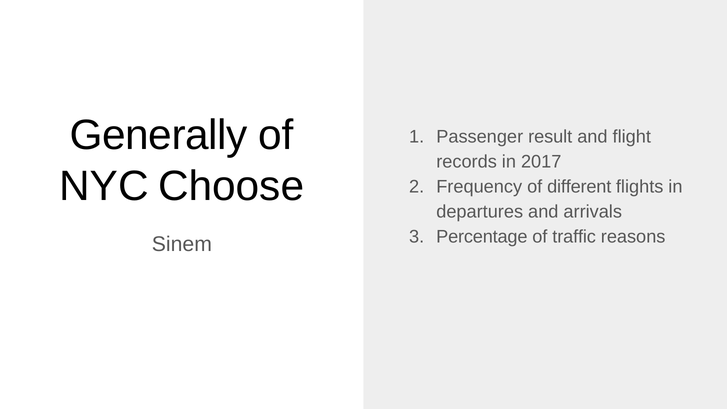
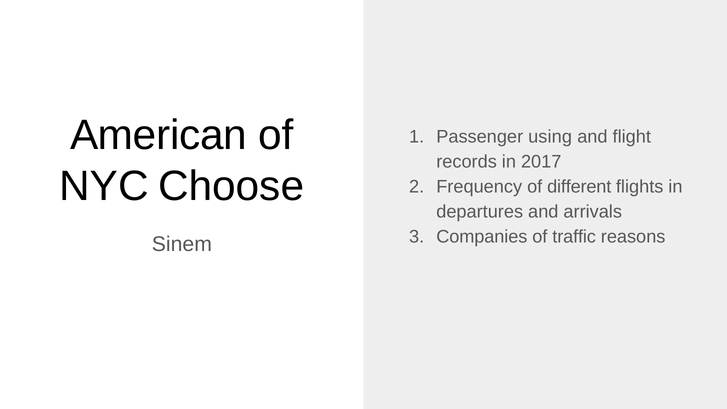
Generally: Generally -> American (158, 135)
result: result -> using (550, 137)
Percentage: Percentage -> Companies (482, 237)
